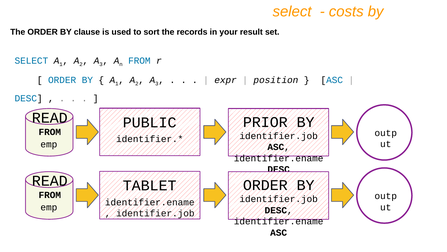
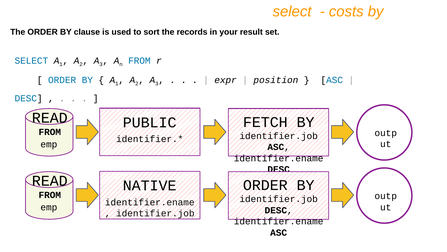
PRIOR: PRIOR -> FETCH (265, 122)
TABLET: TABLET -> NATIVE (150, 185)
